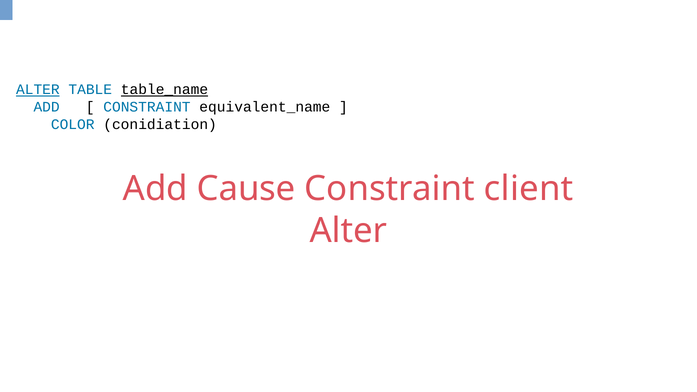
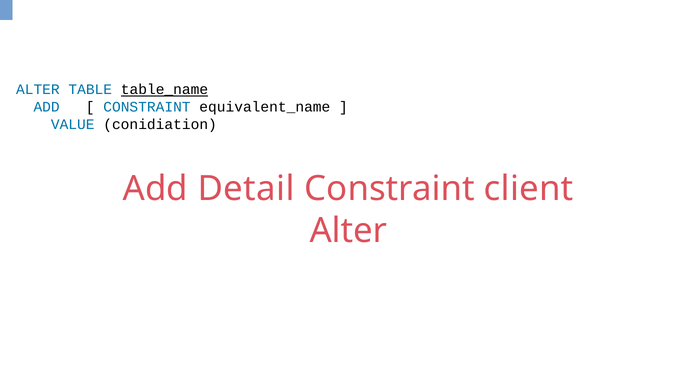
ALTER underline: present -> none (38, 90)
COLOR: COLOR -> VALUE (73, 125)
Cause: Cause -> Detail (246, 189)
